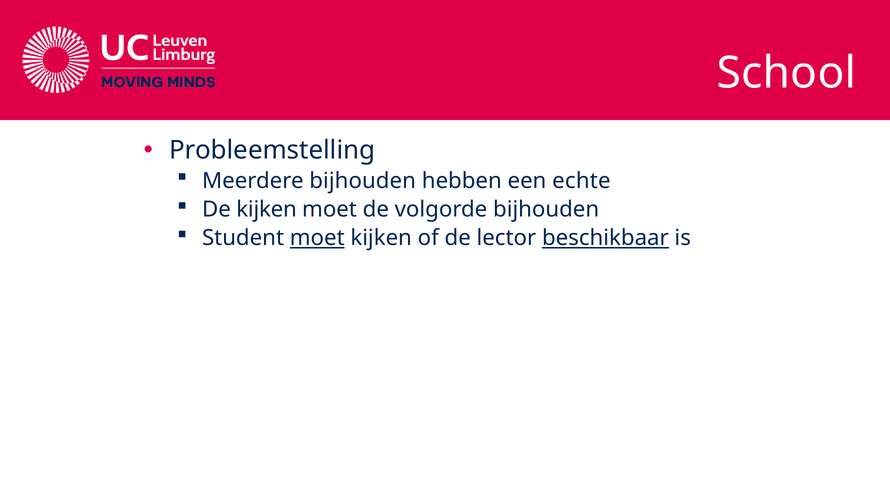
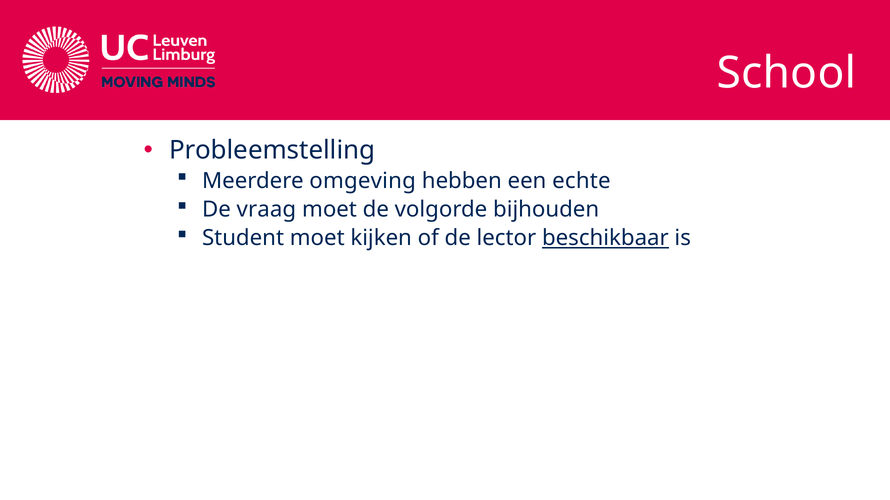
Meerdere bijhouden: bijhouden -> omgeving (363, 181)
De kijken: kijken -> vraag (266, 210)
moet underline: present -> none (317, 238)
